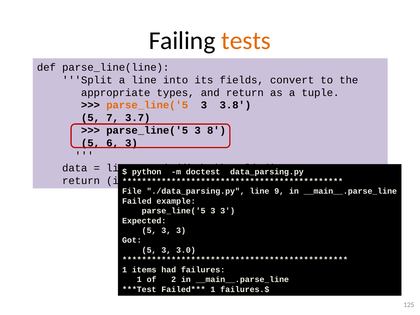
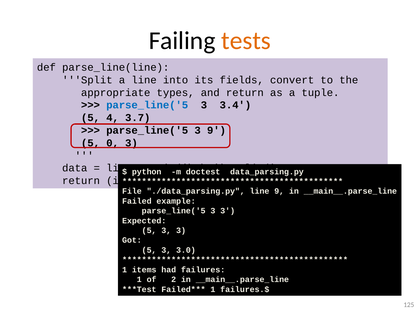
parse_line('5 colour: orange -> blue (147, 105)
3.8: 3.8 -> 3.4 (235, 105)
7: 7 -> 4 (113, 118)
3 8: 8 -> 9 (217, 130)
6: 6 -> 0 (113, 143)
